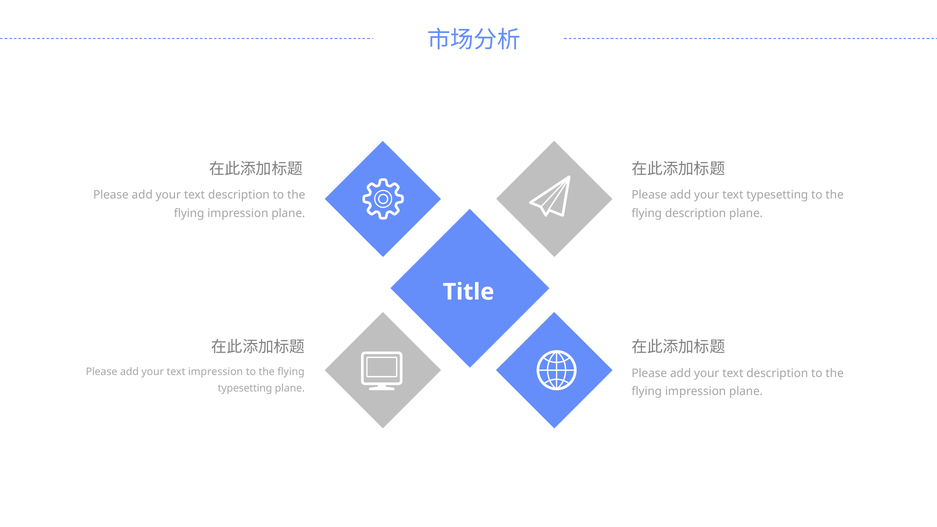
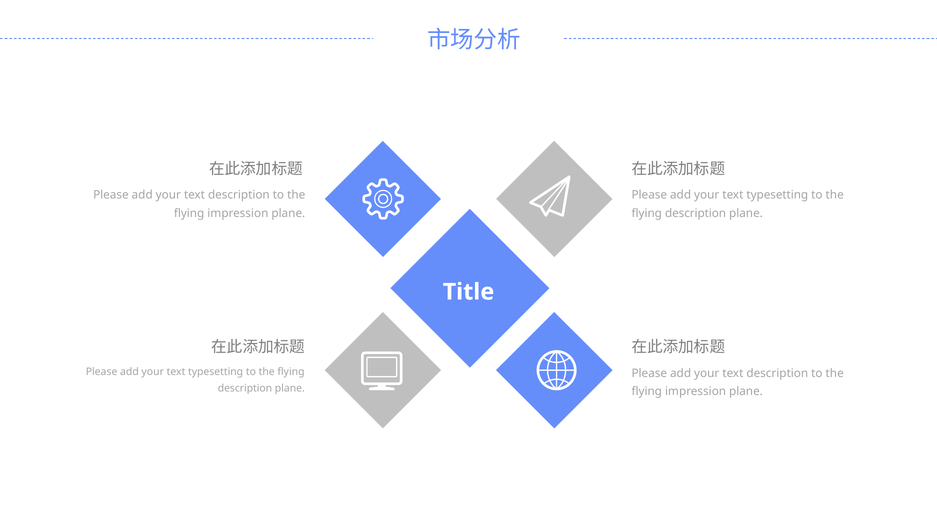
impression: impression -> typesetting (216, 372)
typesetting: typesetting -> description (245, 388)
